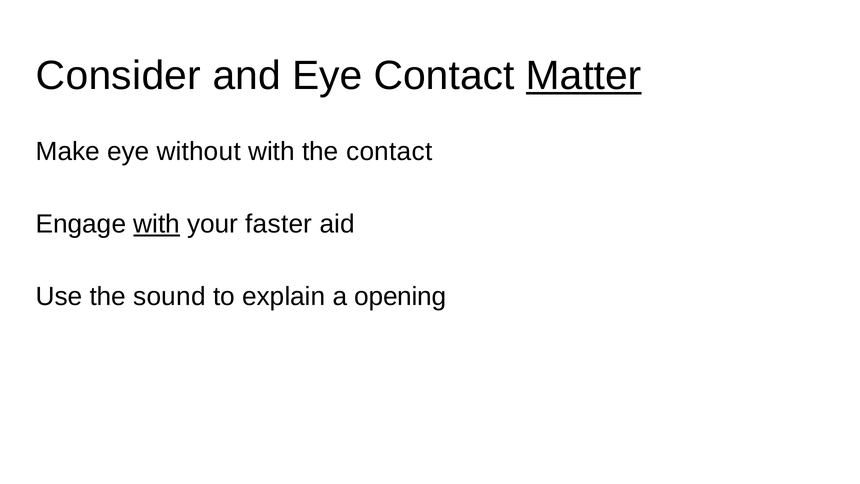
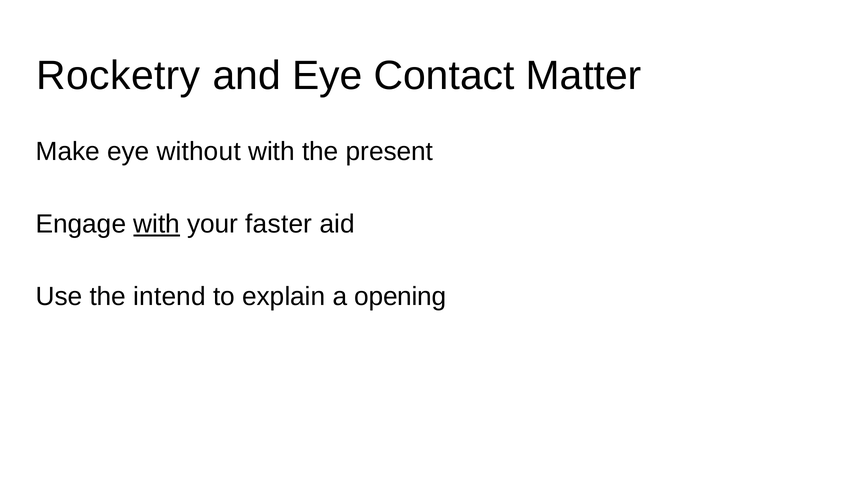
Consider: Consider -> Rocketry (118, 76)
Matter underline: present -> none (584, 76)
the contact: contact -> present (389, 152)
sound: sound -> intend (170, 297)
